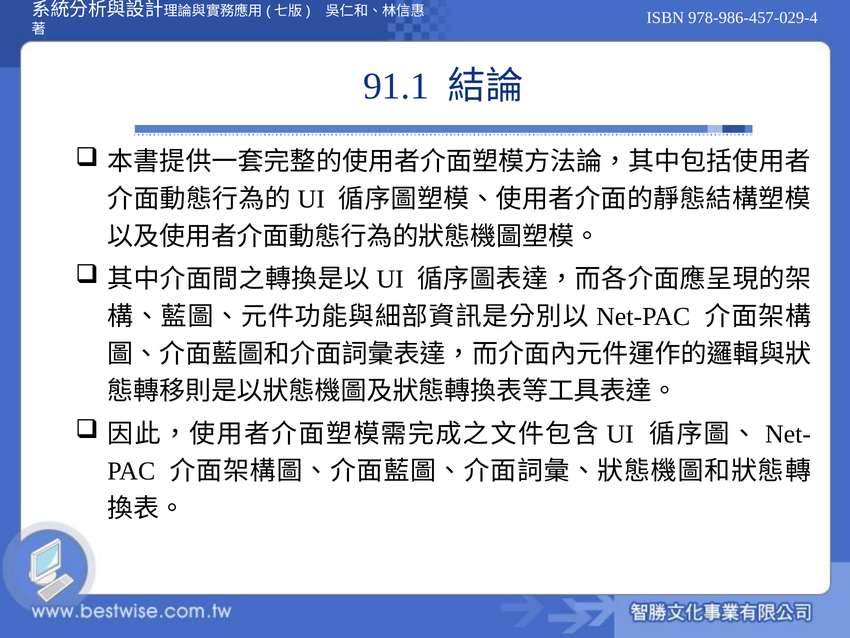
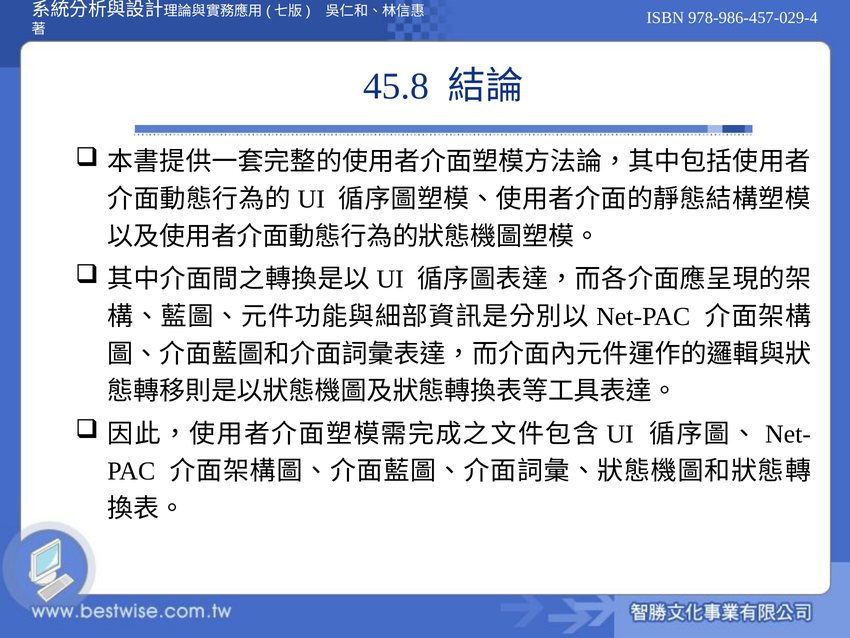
91.1: 91.1 -> 45.8 (396, 86)
